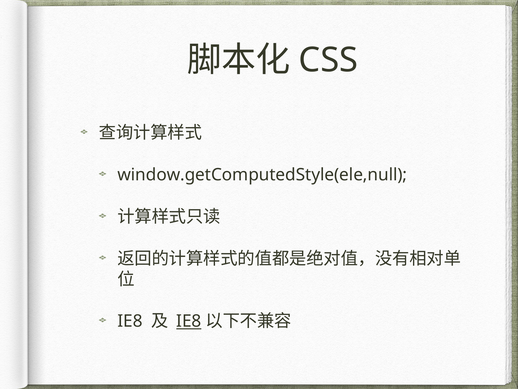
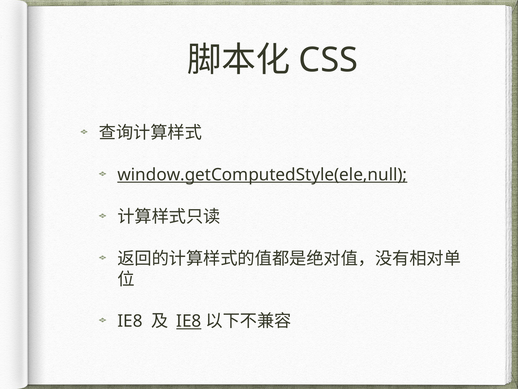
window.getComputedStyle(ele,null underline: none -> present (262, 175)
